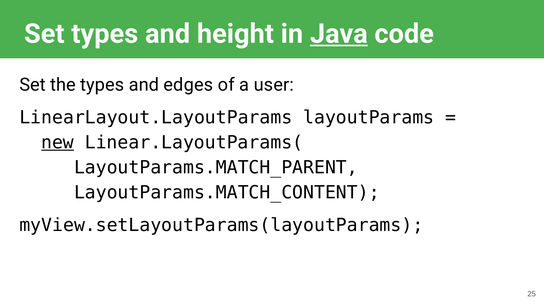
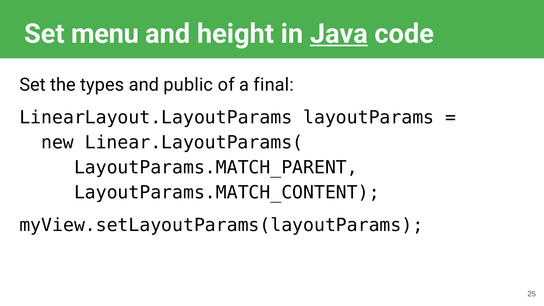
Set types: types -> menu (105, 34)
edges: edges -> public (188, 85)
user: user -> final (274, 85)
new underline: present -> none (58, 142)
